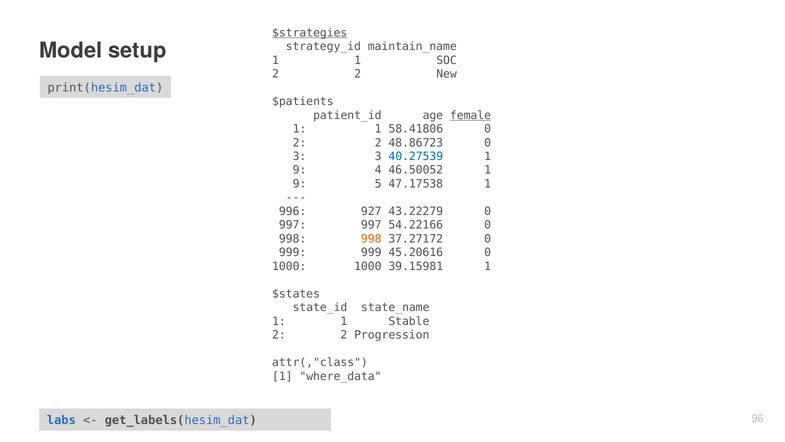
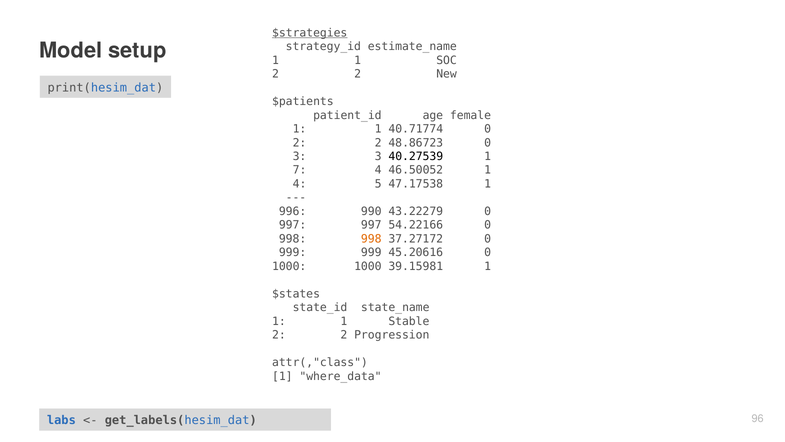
maintain_name: maintain_name -> estimate_name (412, 47)
female underline: present -> none (471, 115)
58.41806: 58.41806 -> 40.71774 (416, 129)
40.27539 colour: blue -> black (416, 156)
9: 9 -> 7 (300, 170)
9: 9 -> 4 (300, 184)
927: 927 -> 990 (371, 211)
